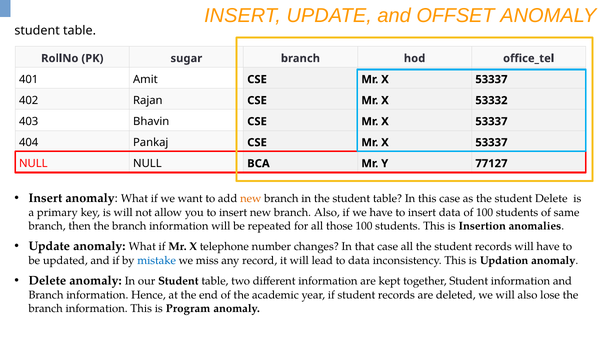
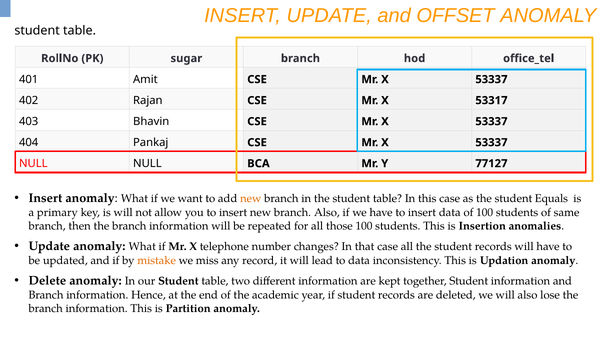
53332: 53332 -> 53317 (491, 100)
student Delete: Delete -> Equals (551, 199)
mistake colour: blue -> orange (157, 260)
Program: Program -> Partition (188, 309)
